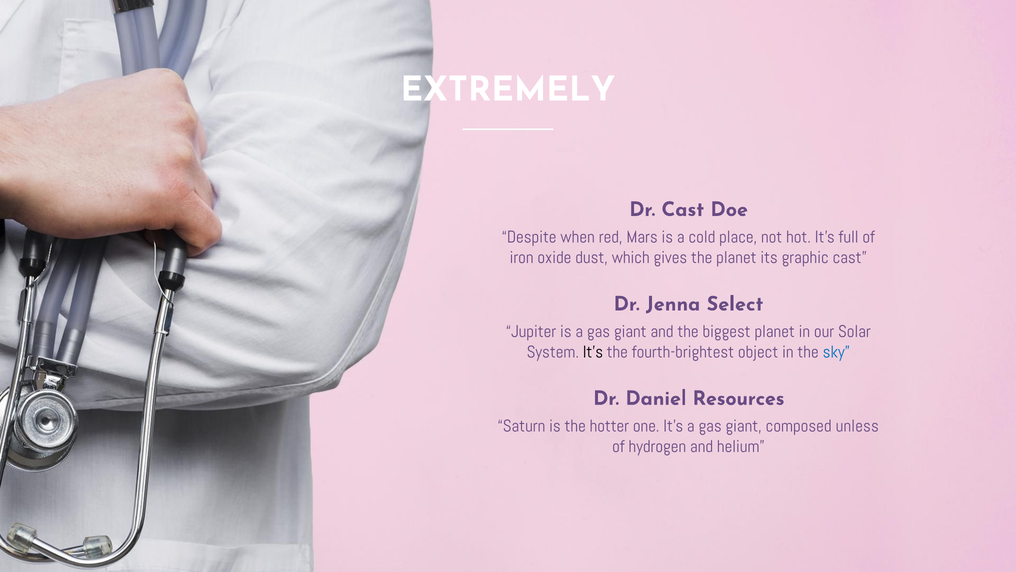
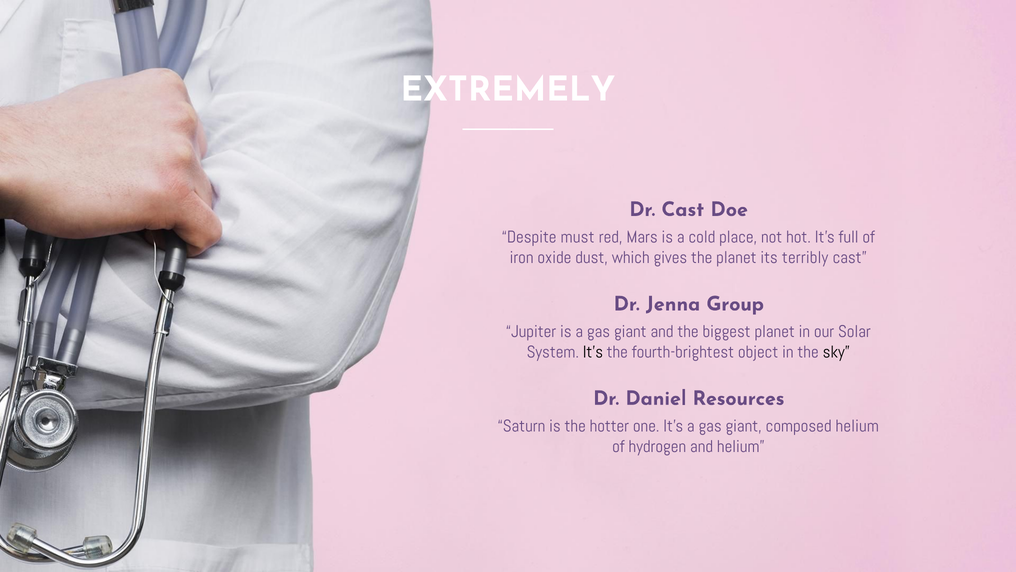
when: when -> must (578, 237)
graphic: graphic -> terribly (805, 257)
Select: Select -> Group (735, 304)
sky colour: blue -> black (836, 352)
composed unless: unless -> helium (857, 426)
